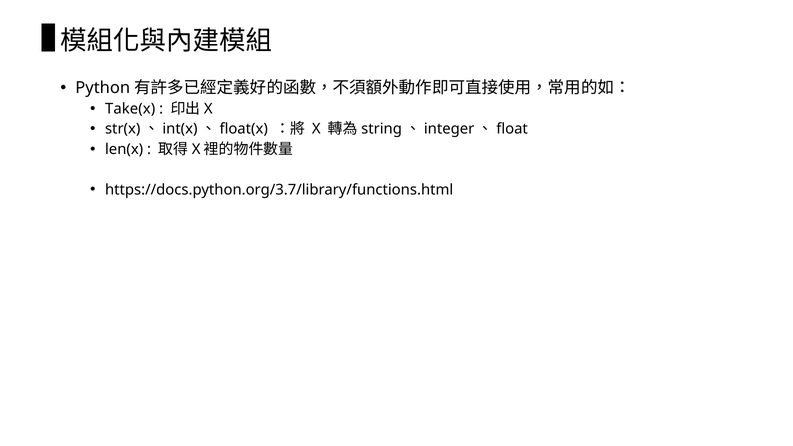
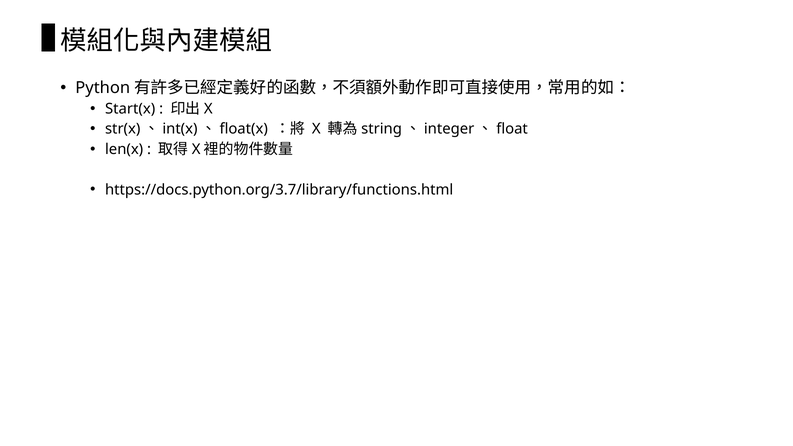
Take(x: Take(x -> Start(x (130, 109)
